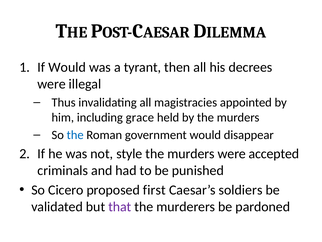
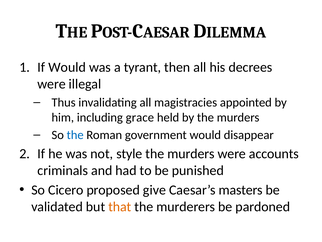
accepted: accepted -> accounts (274, 154)
first: first -> give (154, 190)
soldiers: soldiers -> masters (241, 190)
that colour: purple -> orange (120, 206)
